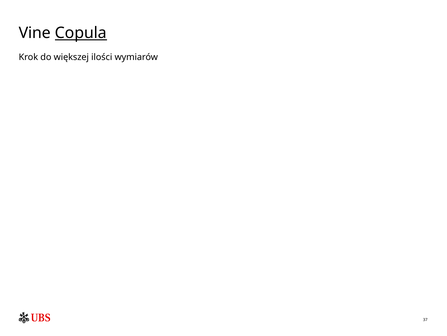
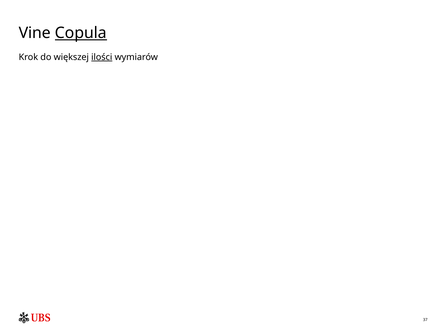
ilości underline: none -> present (102, 57)
